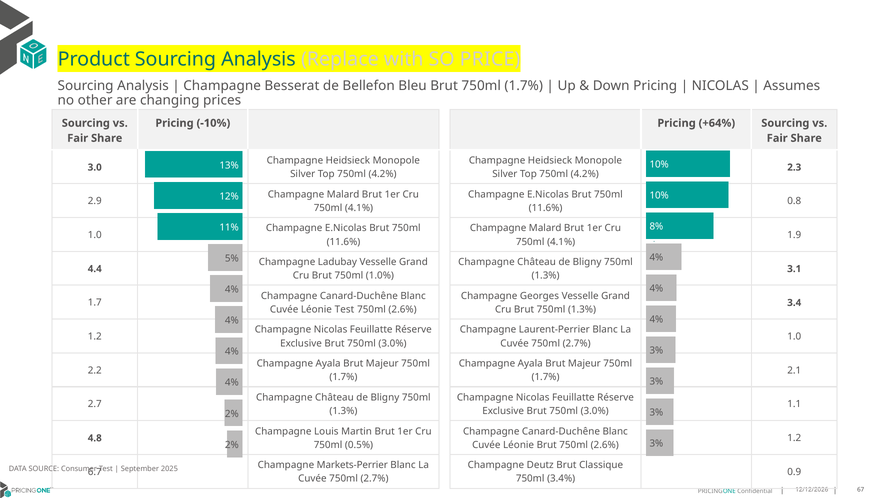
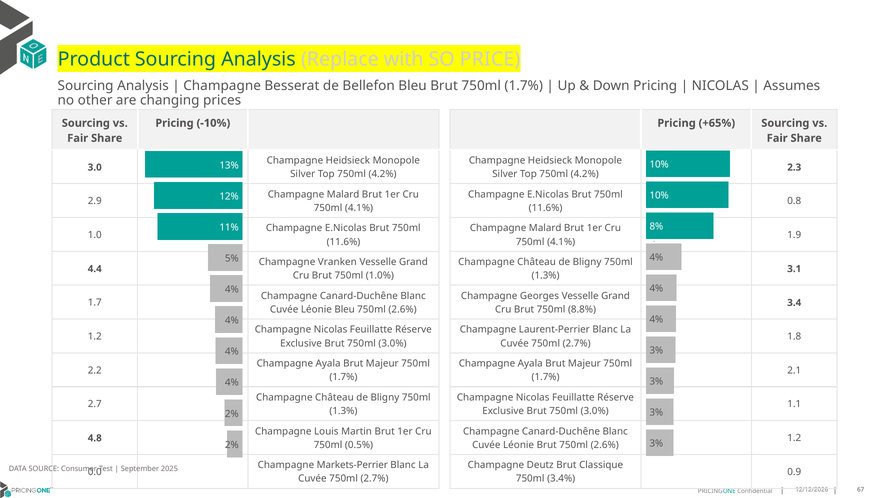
+64%: +64% -> +65% (717, 123)
Ladubay: Ladubay -> Vranken (337, 262)
Léonie Test: Test -> Bleu (345, 310)
Brut 750ml 1.3%: 1.3% -> 8.8% (582, 310)
1.0: 1.0 -> 1.8 (794, 337)
6.7: 6.7 -> 0.0 (95, 472)
